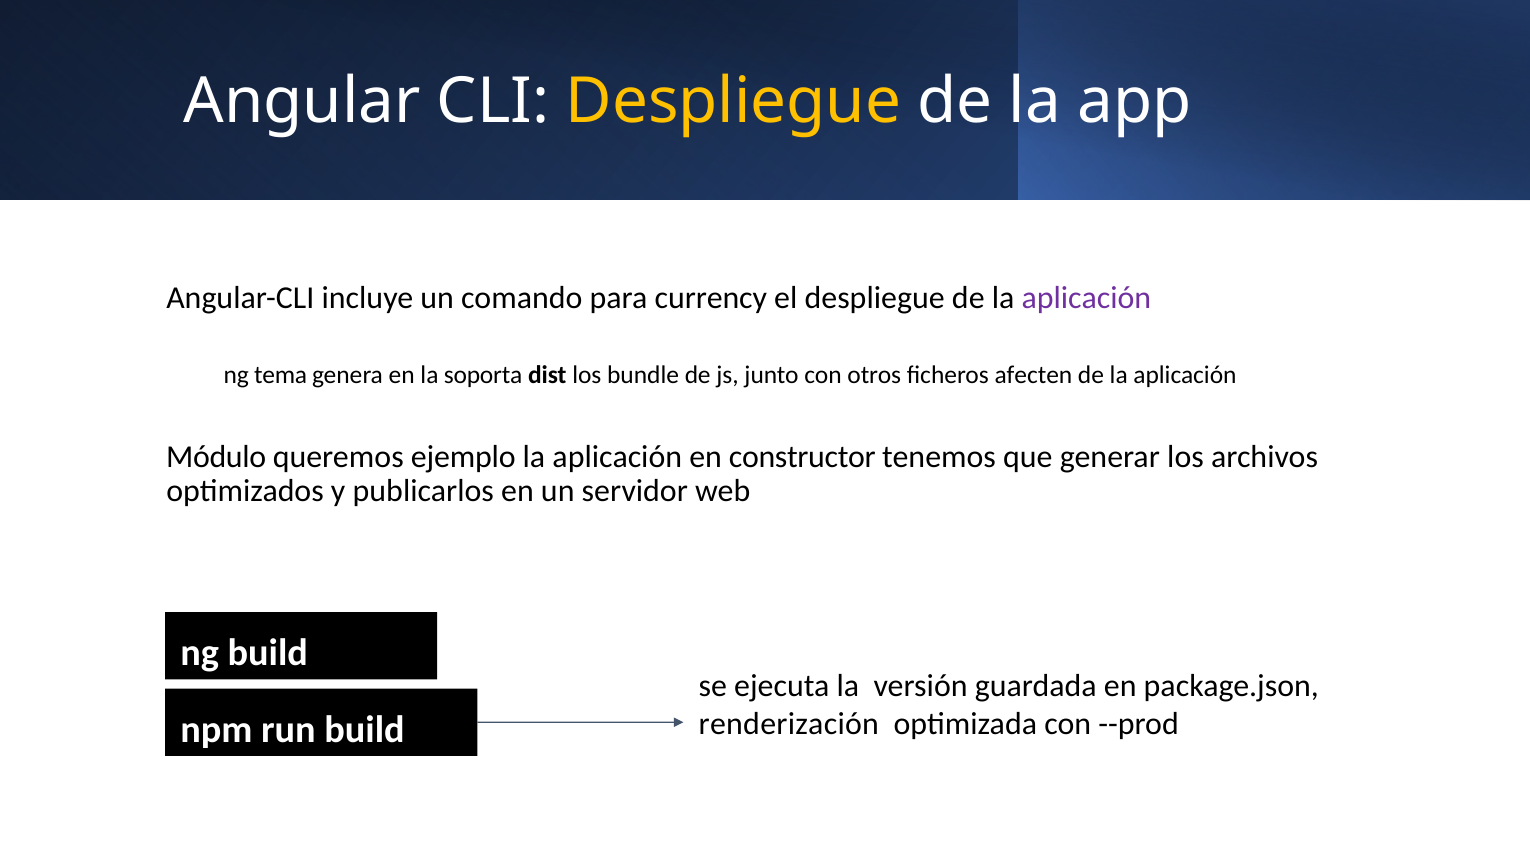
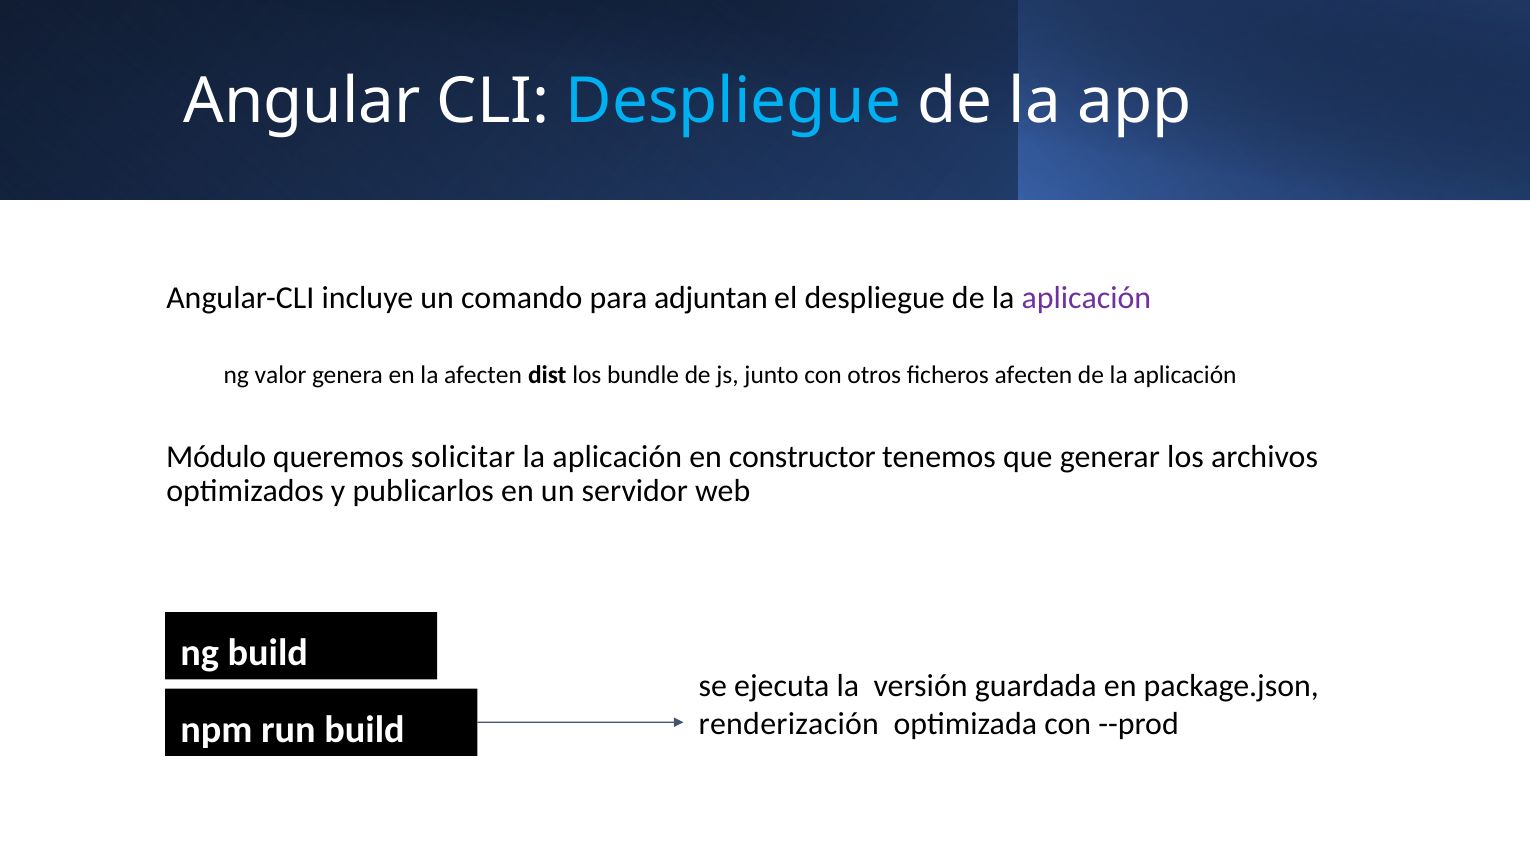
Despliegue colour: yellow -> light blue (733, 101)
currency: currency -> adjuntan (711, 298)
tema: tema -> valor (281, 376)
la soporta: soporta -> afecten (483, 376)
ejemplo: ejemplo -> solicitar (463, 457)
